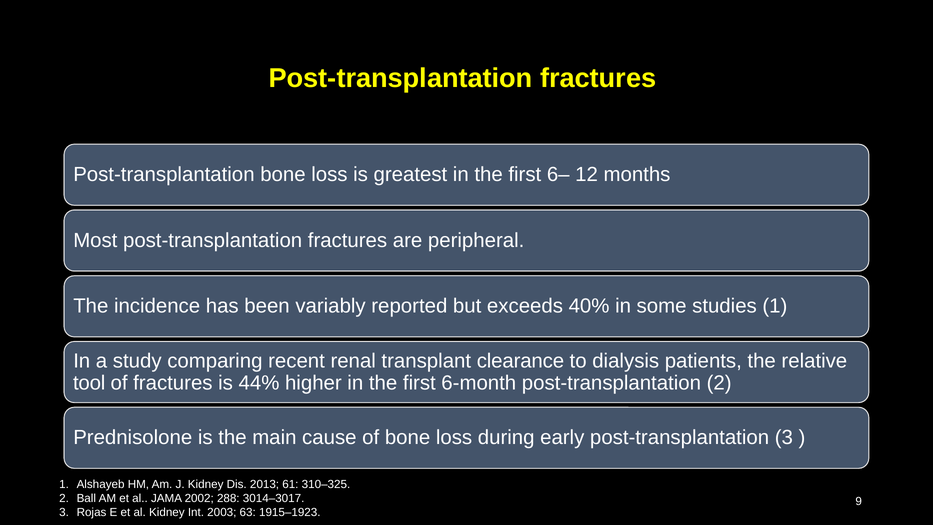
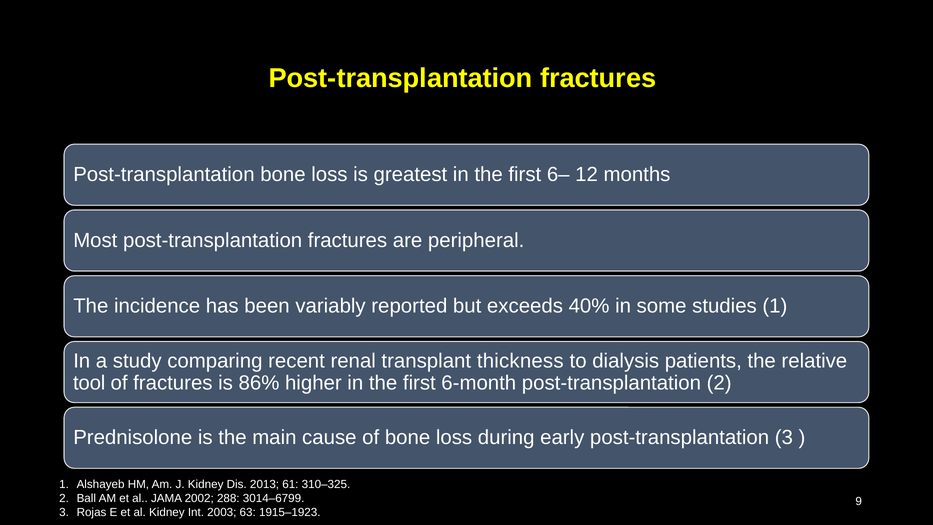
clearance: clearance -> thickness (520, 361)
44%: 44% -> 86% (259, 383)
3014–3017: 3014–3017 -> 3014–6799 (274, 498)
